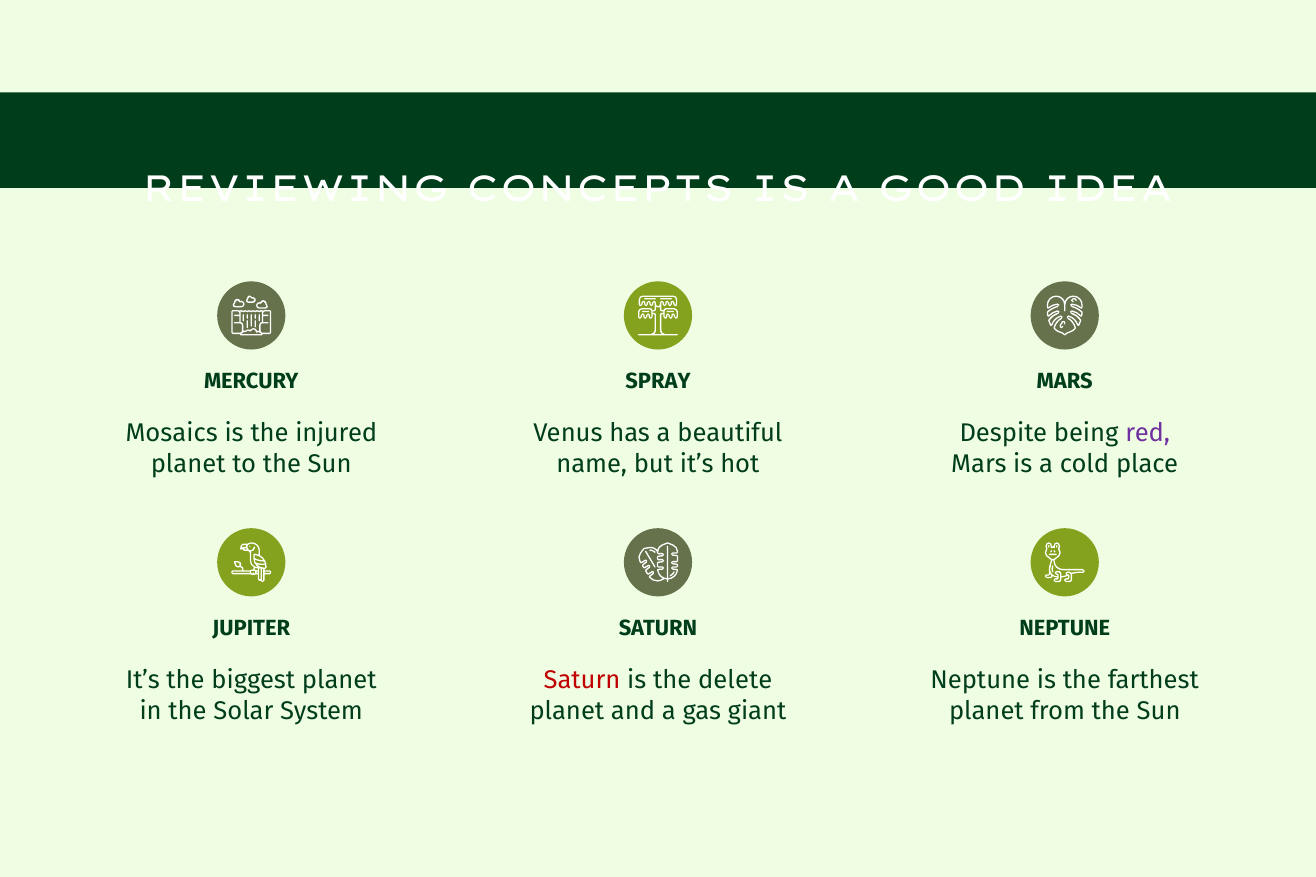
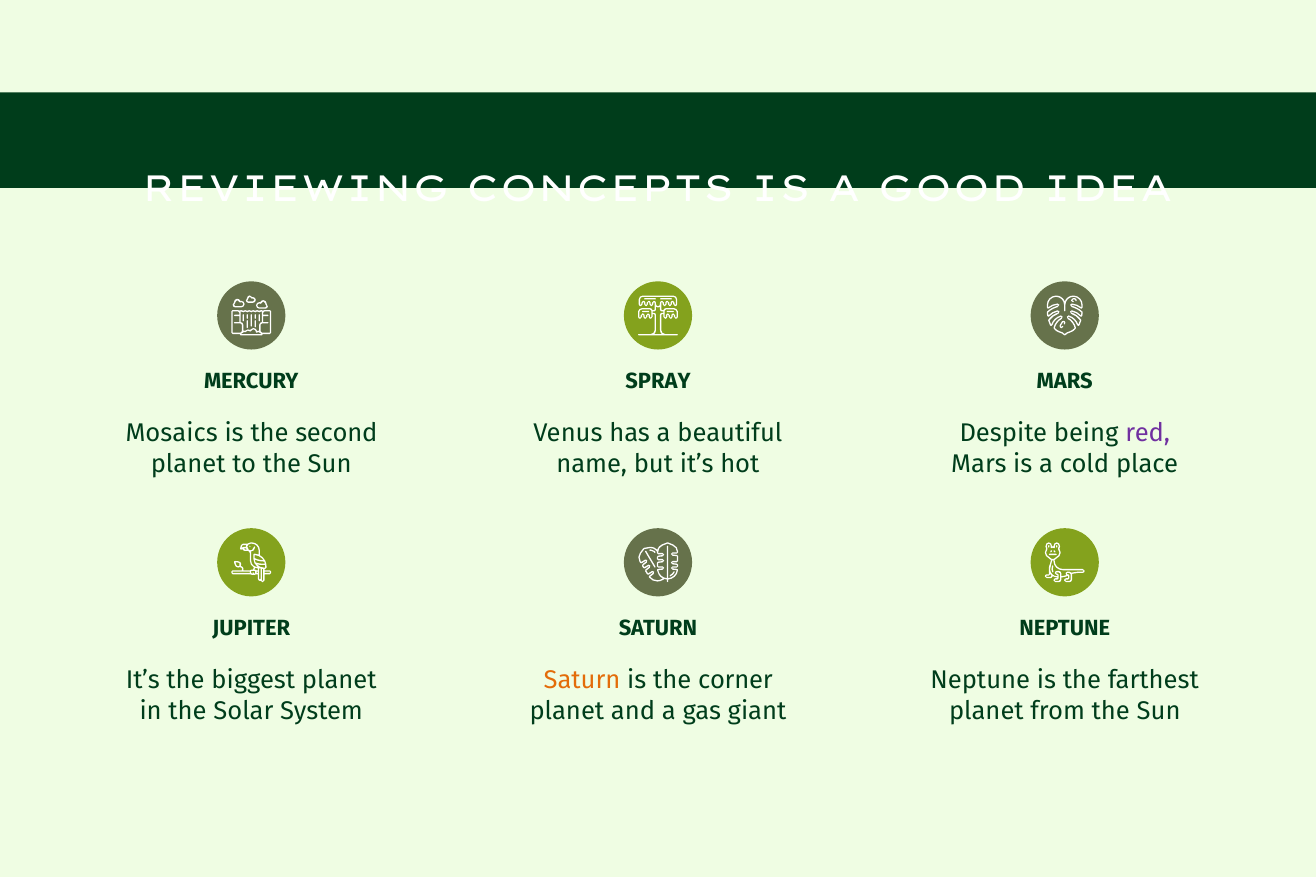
injured: injured -> second (336, 433)
Saturn colour: red -> orange (582, 680)
delete: delete -> corner (735, 680)
